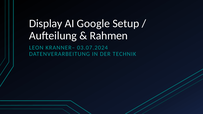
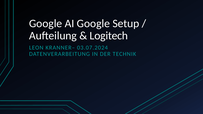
Display: Display -> Google (46, 23)
Rahmen: Rahmen -> Logitech (109, 36)
